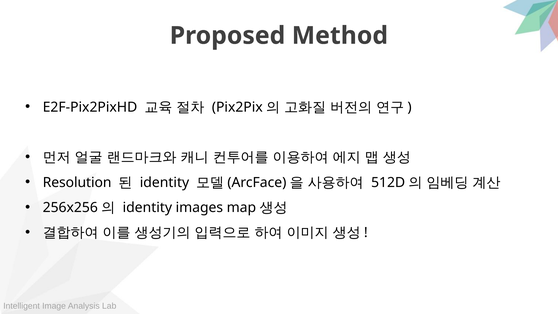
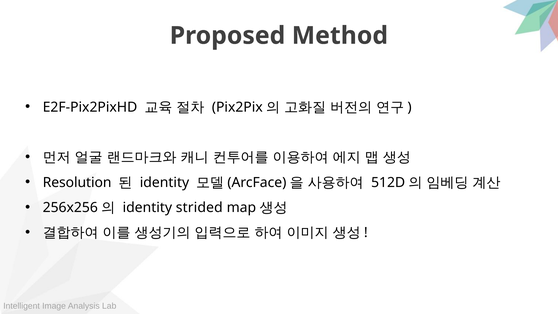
images: images -> strided (199, 208)
